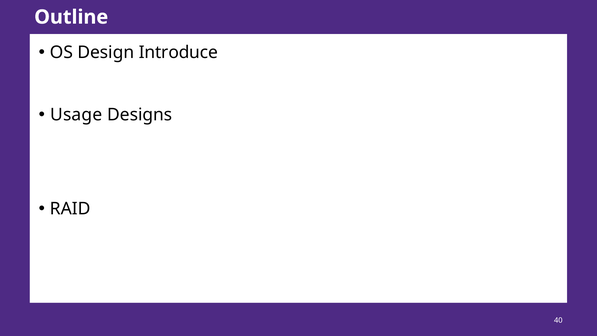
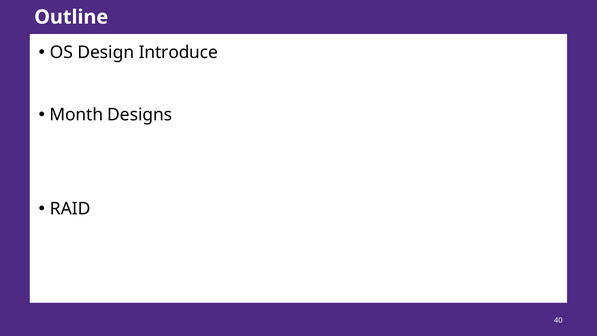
Usage: Usage -> Month (76, 115)
